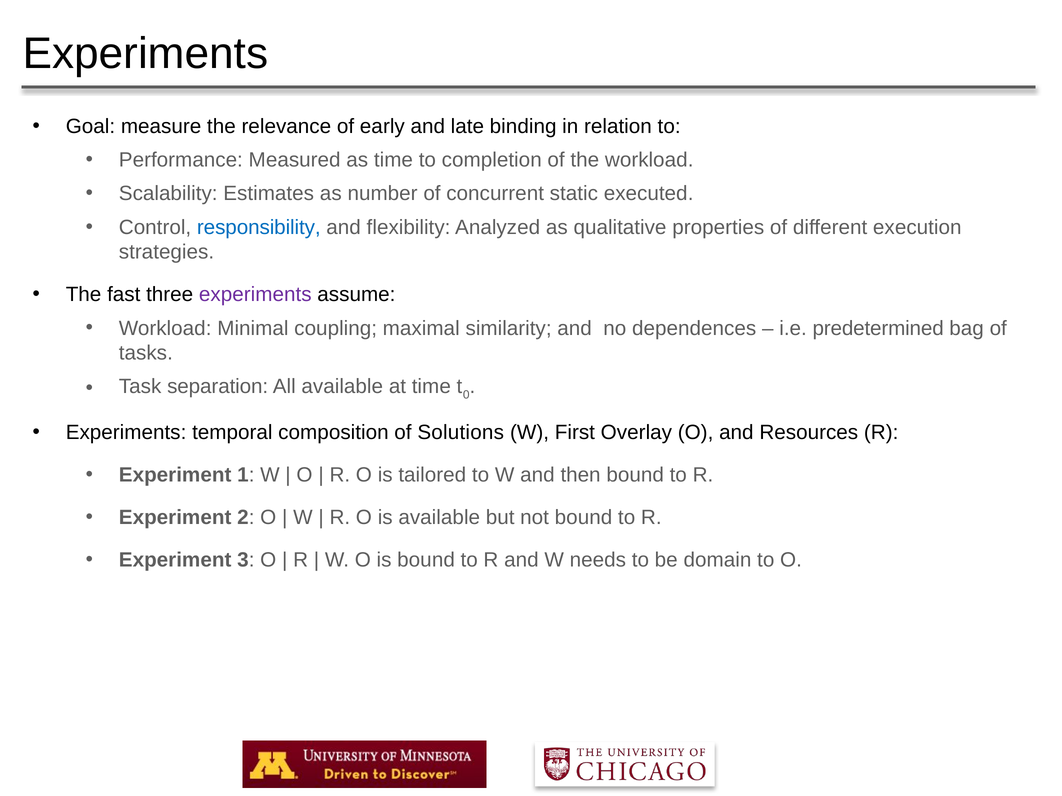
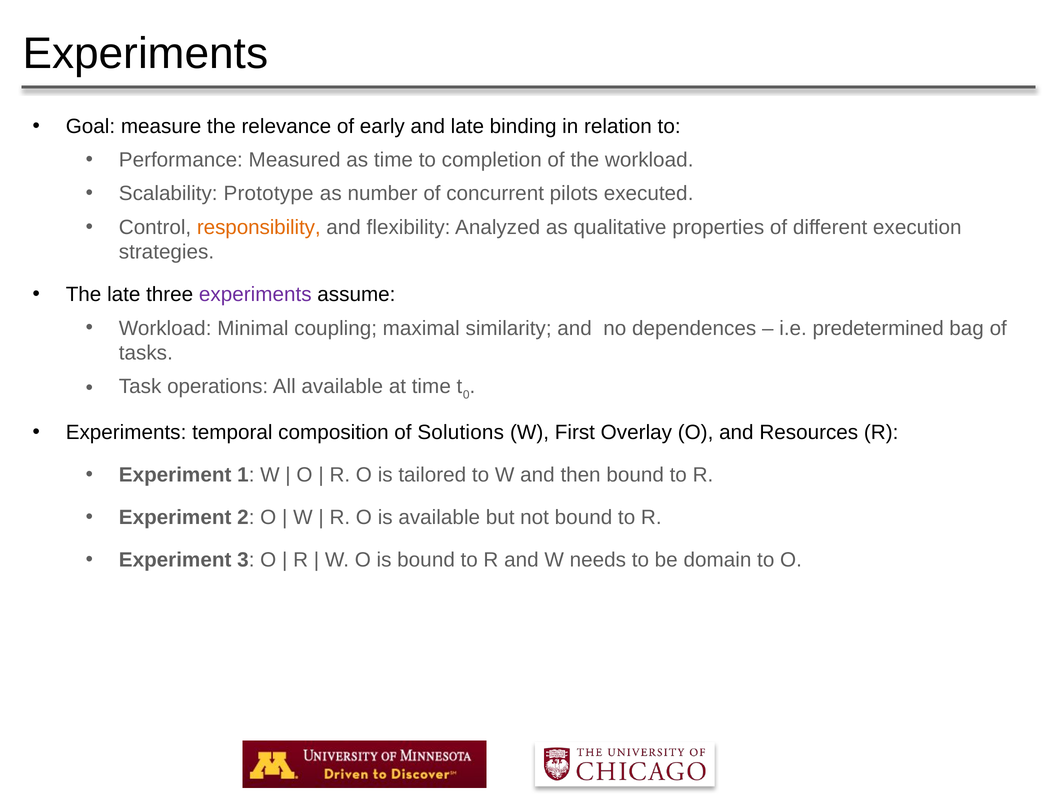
Estimates: Estimates -> Prototype (269, 194)
static: static -> pilots (574, 194)
responsibility colour: blue -> orange (259, 227)
The fast: fast -> late (124, 295)
separation: separation -> operations (218, 387)
